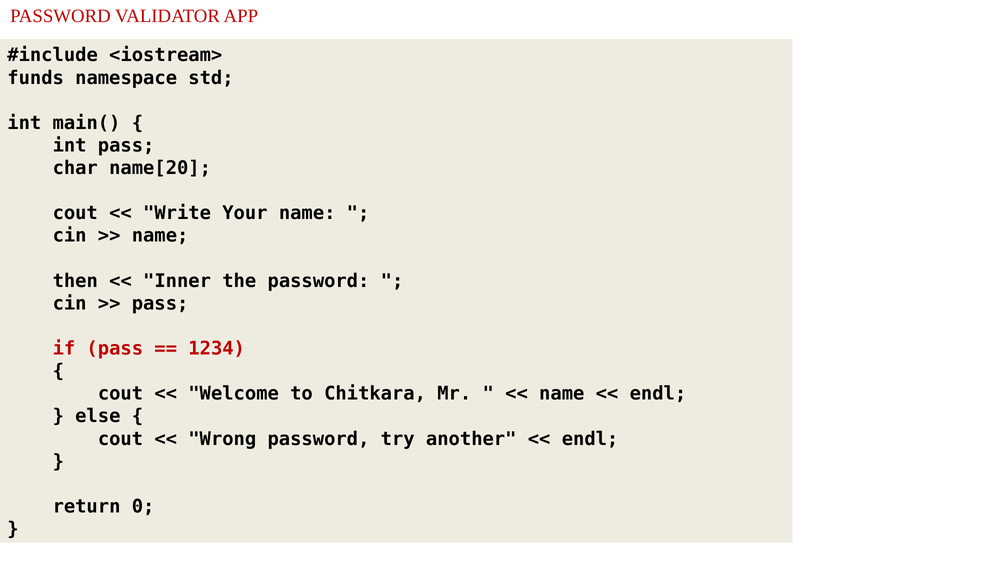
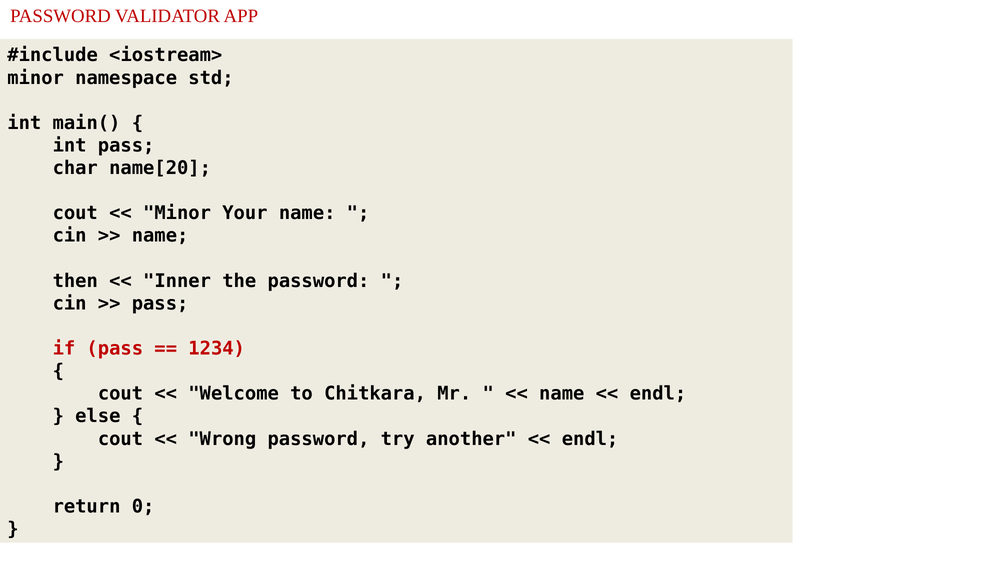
funds: funds -> minor (36, 78)
Write: Write -> Minor (177, 213)
